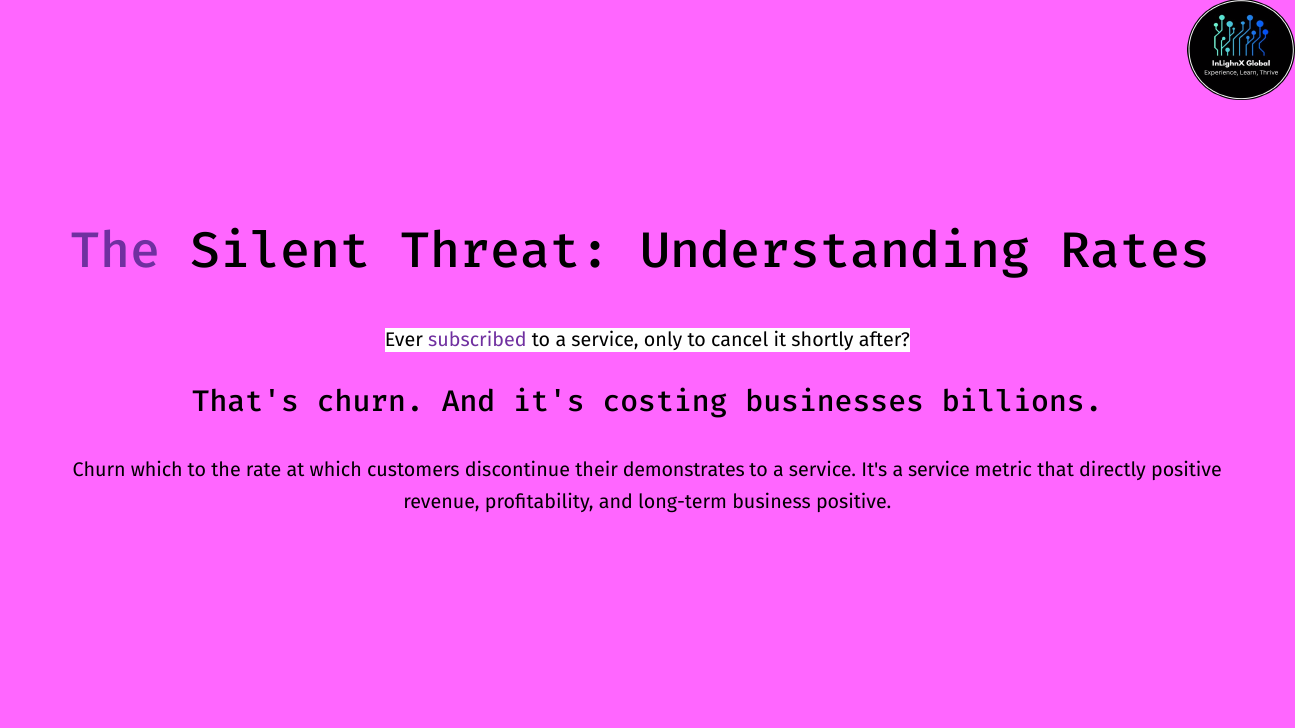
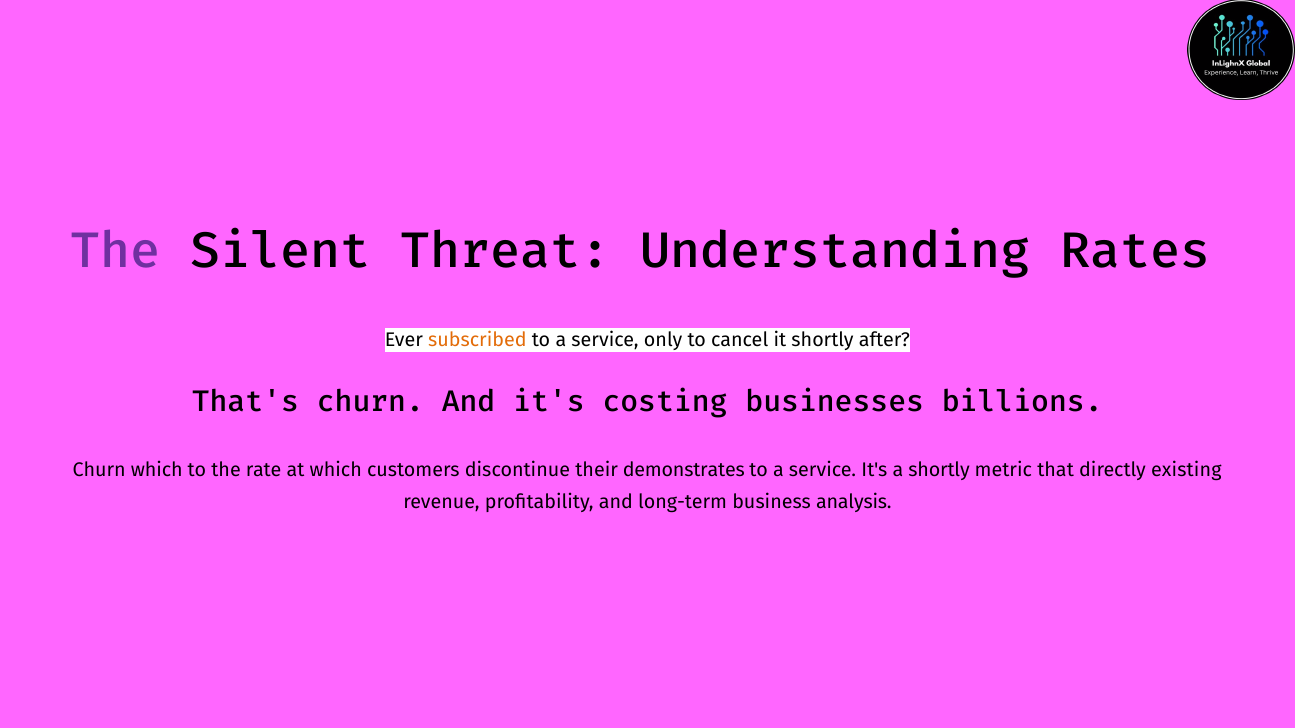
subscribed colour: purple -> orange (477, 340)
It's a service: service -> shortly (939, 470)
directly positive: positive -> existing (1186, 470)
business positive: positive -> analysis (854, 502)
